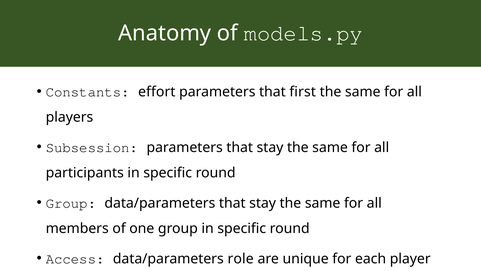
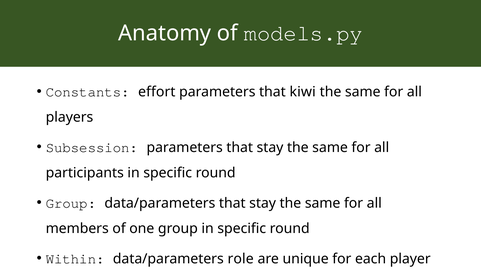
first: first -> kiwi (303, 92)
Access: Access -> Within (75, 258)
